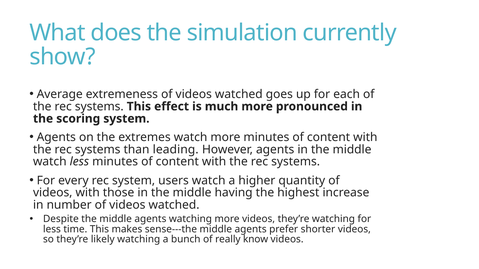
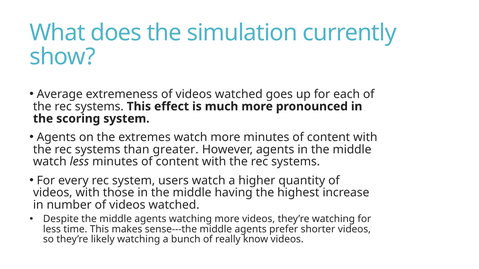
leading: leading -> greater (176, 150)
